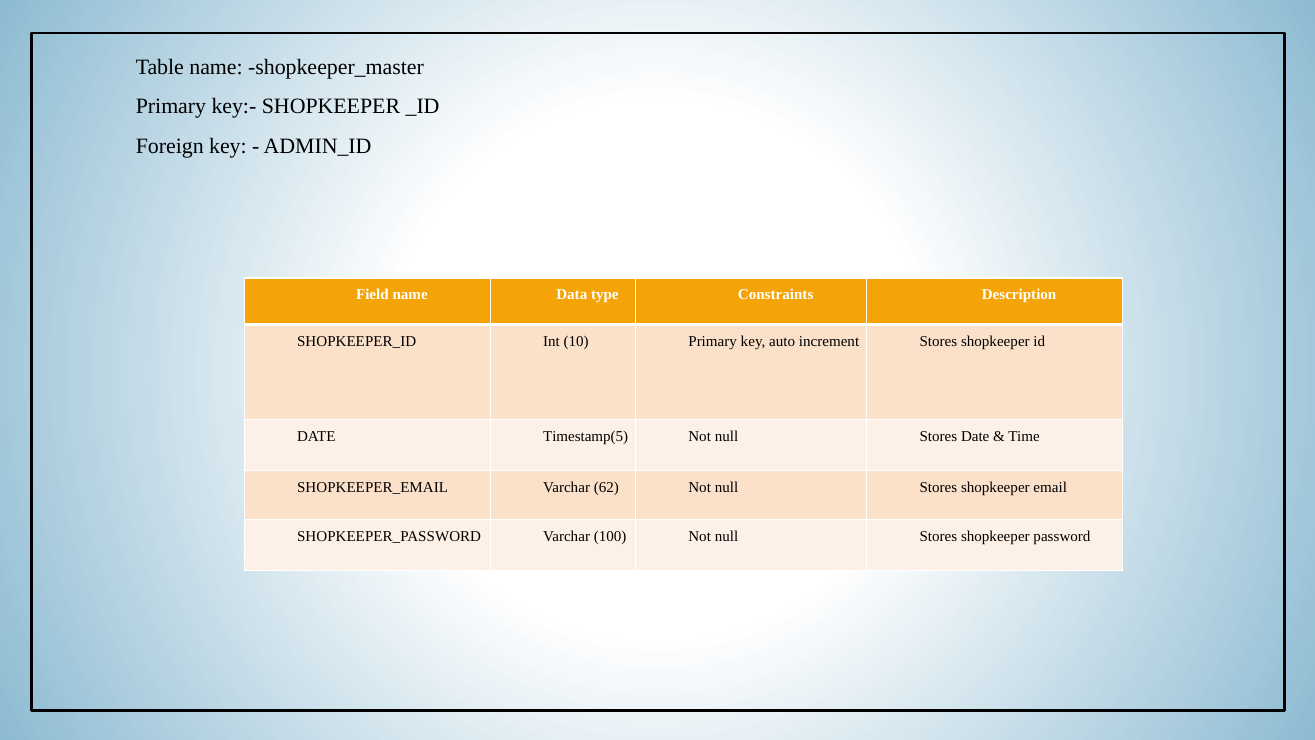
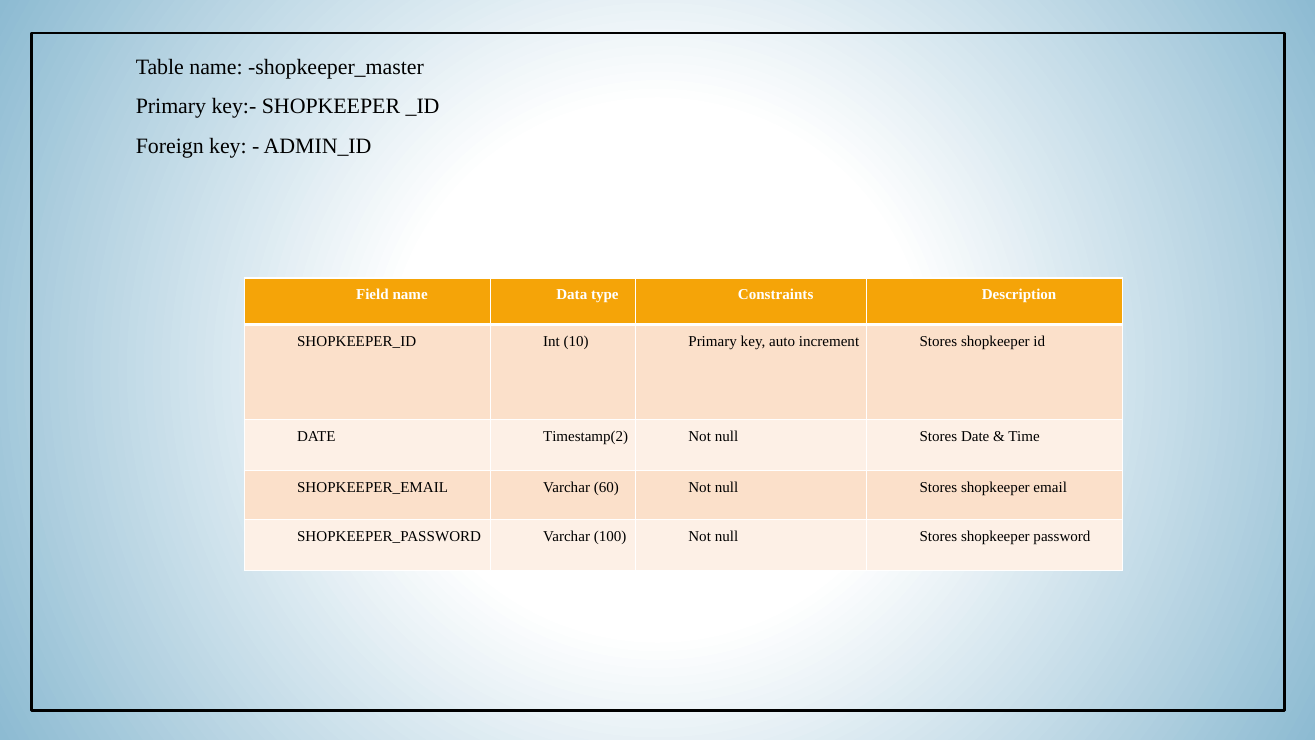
Timestamp(5: Timestamp(5 -> Timestamp(2 (586, 436)
62: 62 -> 60 (606, 487)
